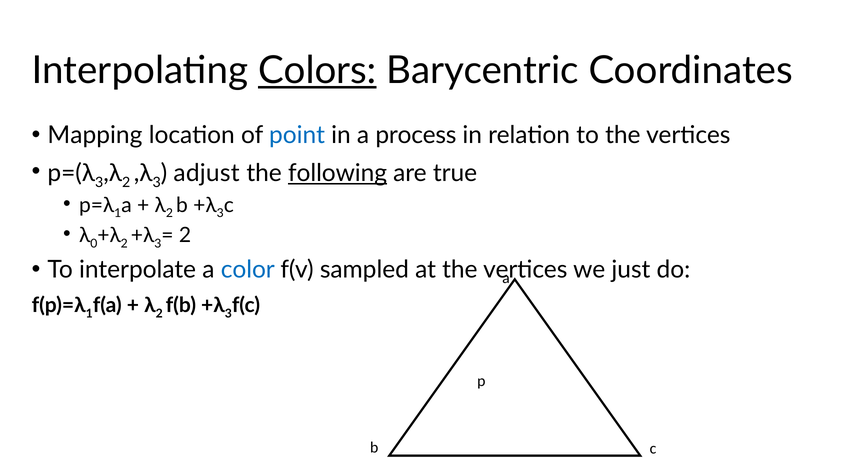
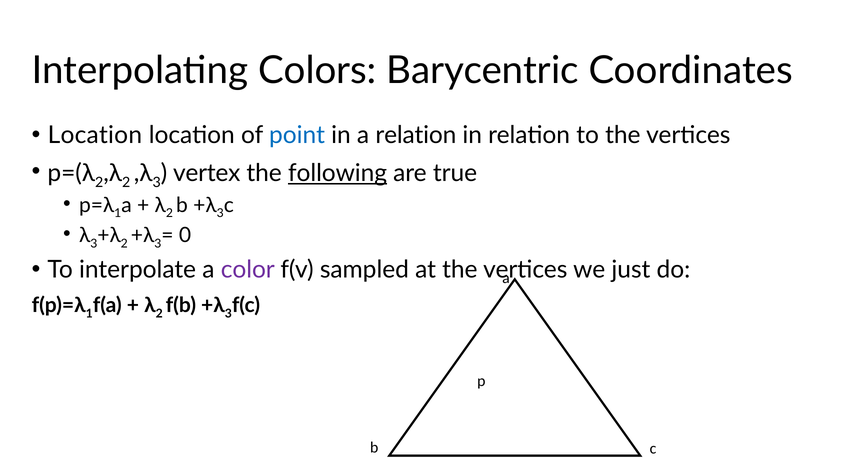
Colors underline: present -> none (317, 71)
Mapping: Mapping -> Location (95, 135)
a process: process -> relation (416, 135)
3: 3 -> 2 (99, 183)
adjust: adjust -> vertex (207, 173)
0: 0 -> 3 (94, 244)
2: 2 -> 0 (185, 236)
color colour: blue -> purple (248, 270)
